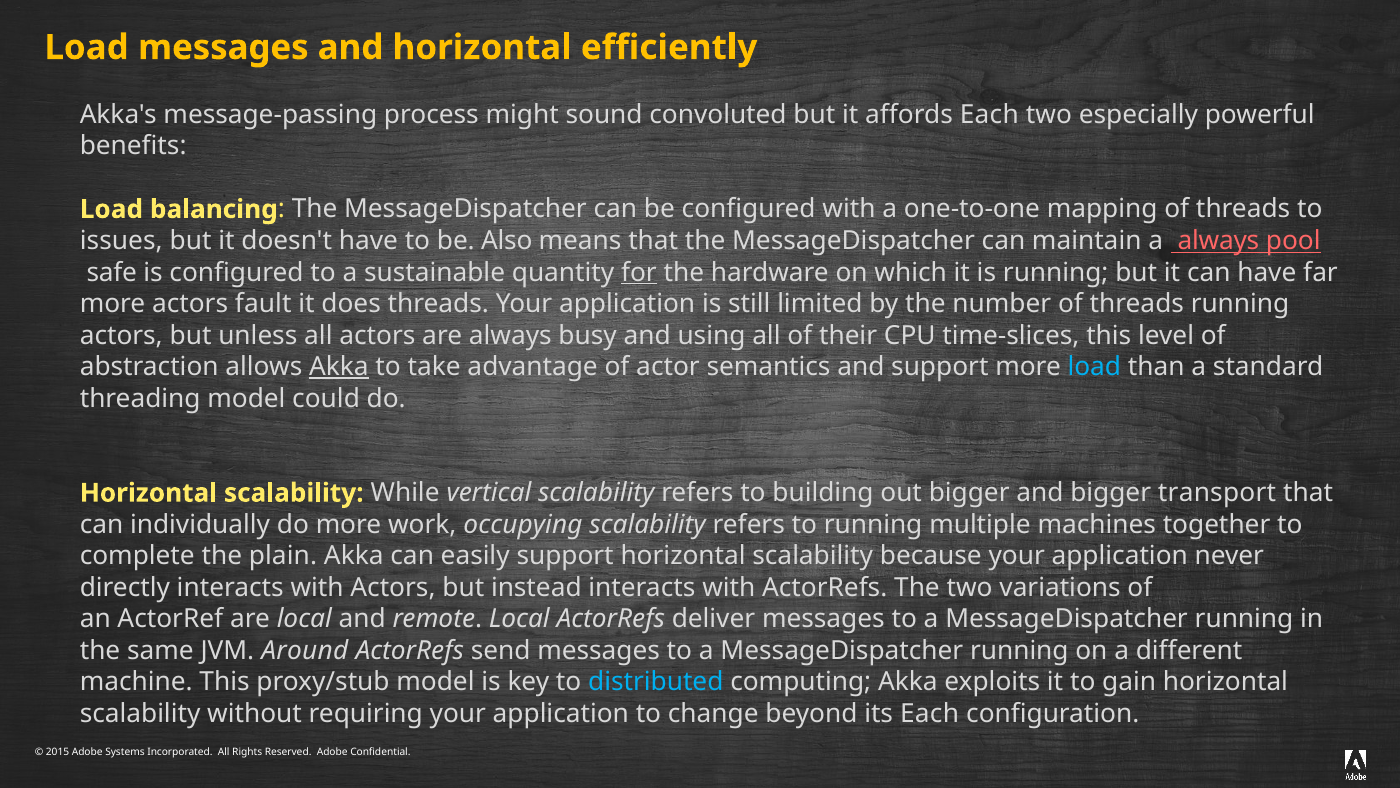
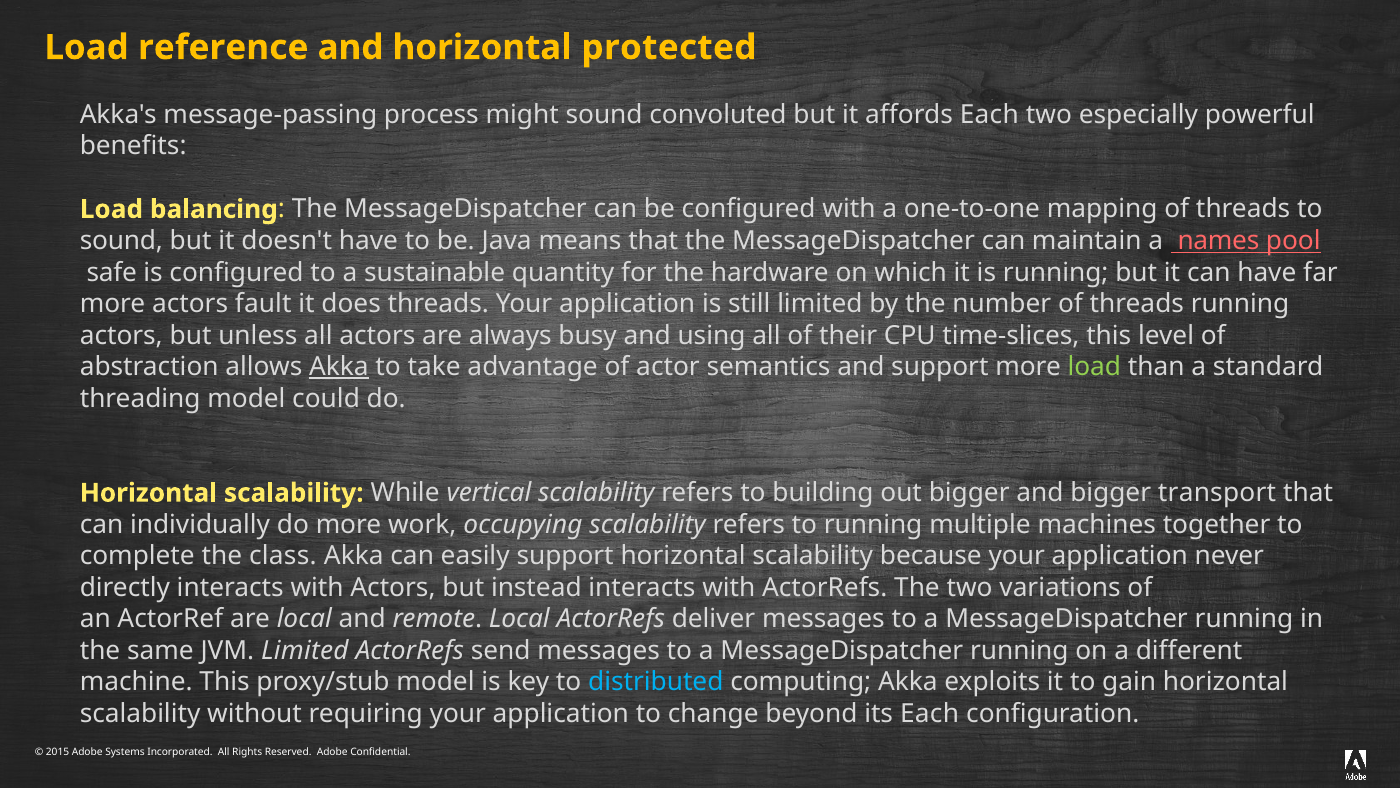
Load messages: messages -> reference (223, 47)
efficiently: efficiently -> protected (669, 47)
issues: issues -> sound (121, 241)
Also: Also -> Java (507, 241)
a always: always -> names (1218, 241)
for underline: present -> none (639, 272)
load colour: light blue -> light green (1094, 367)
plain: plain -> class (283, 556)
JVM Around: Around -> Limited (305, 650)
